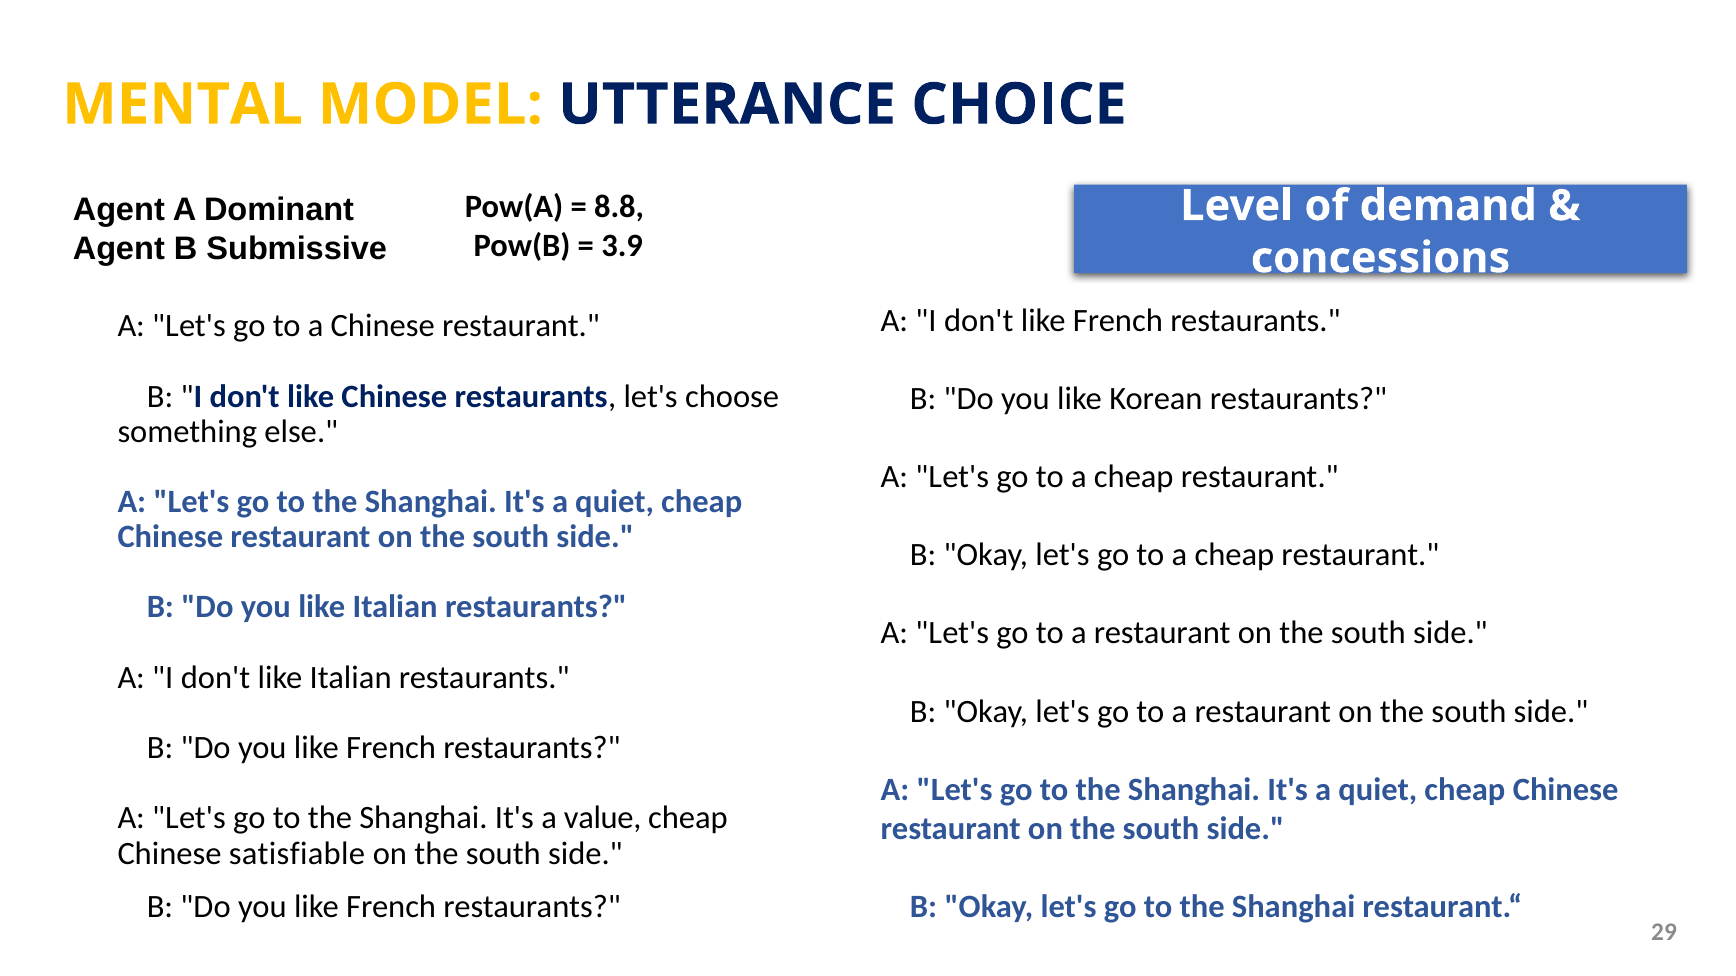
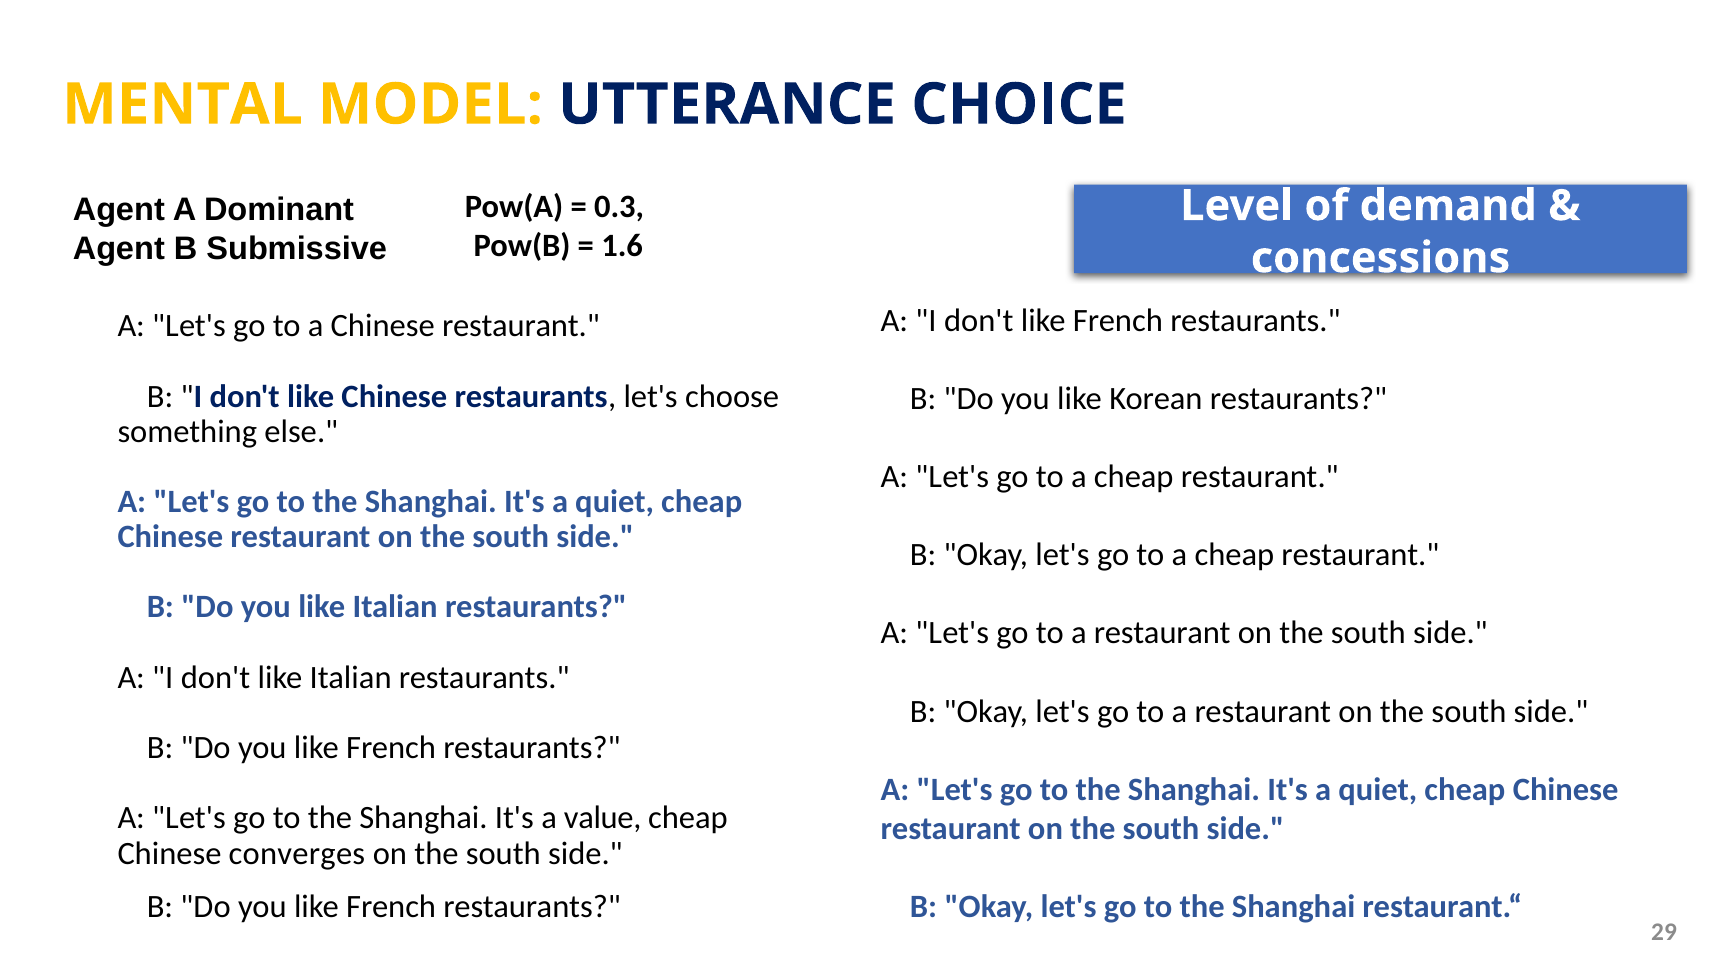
8.8: 8.8 -> 0.3 (619, 207)
3.9: 3.9 -> 1.6 (622, 246)
satisfiable: satisfiable -> converges (297, 854)
